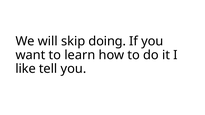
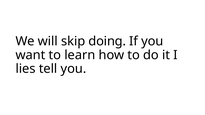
like: like -> lies (26, 69)
